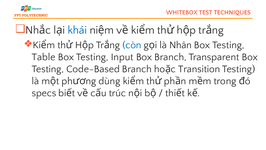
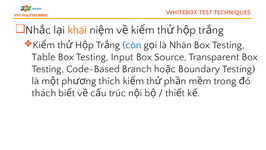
khái colour: blue -> orange (77, 30)
Box Branch: Branch -> Source (170, 57)
Transition: Transition -> Boundary (199, 69)
dùng: dùng -> thích (109, 81)
specs: specs -> thách (44, 93)
